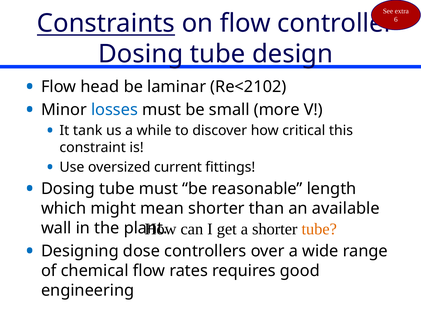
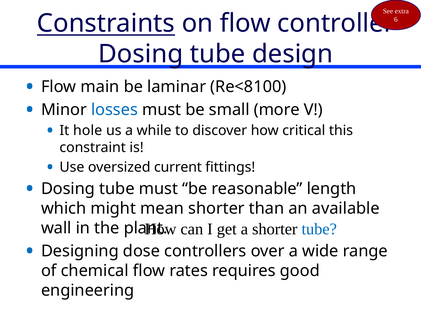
head: head -> main (100, 87)
Re<2102: Re<2102 -> Re<8100 (248, 87)
tank: tank -> hole (88, 131)
tube colour: orange -> blue (319, 229)
